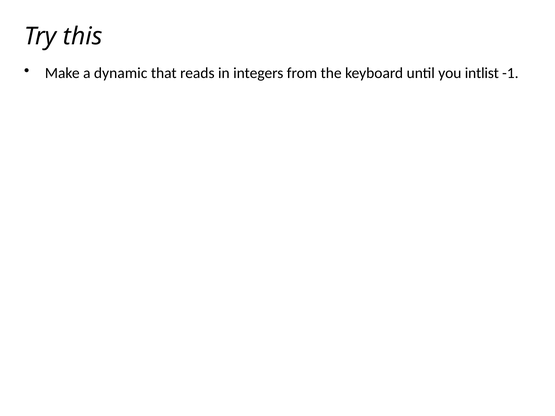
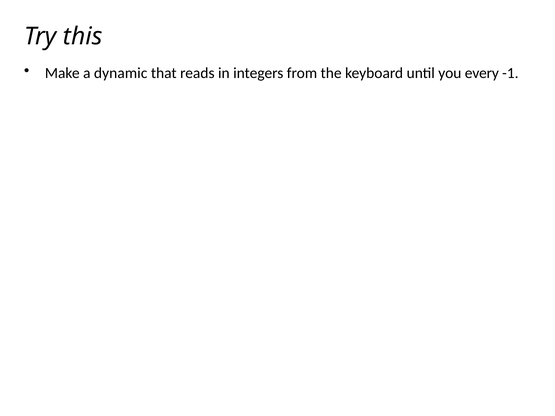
intlist: intlist -> every (482, 73)
